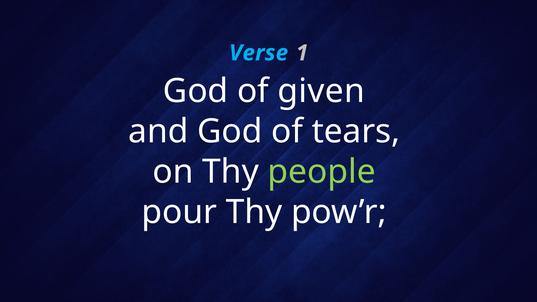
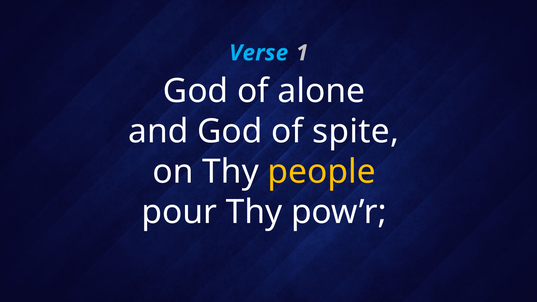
given: given -> alone (321, 91)
tears: tears -> spite (356, 131)
people colour: light green -> yellow (322, 172)
